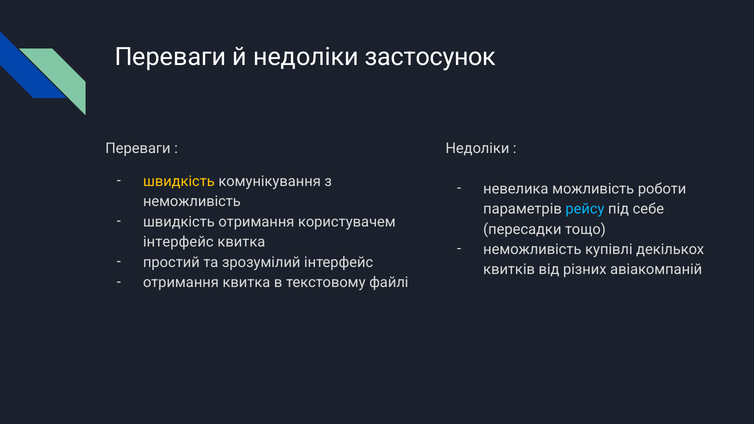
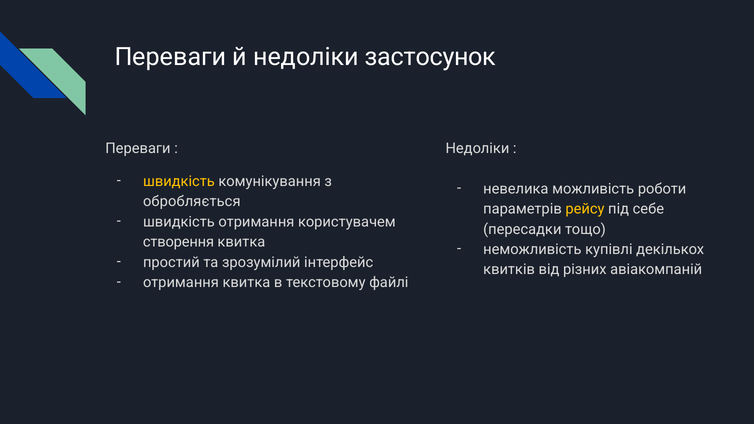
неможливість: неможливість -> обробляється (192, 202)
рейсу colour: light blue -> yellow (585, 209)
інтерфейс: інтерфейс -> створення (178, 242)
